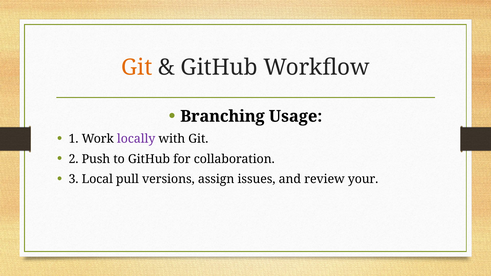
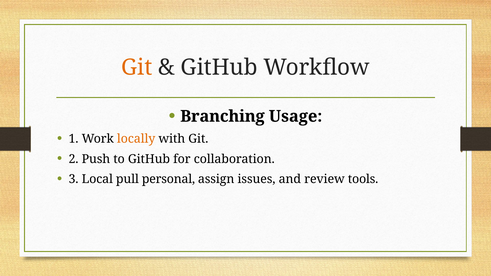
locally colour: purple -> orange (136, 139)
versions: versions -> personal (168, 179)
your: your -> tools (363, 179)
